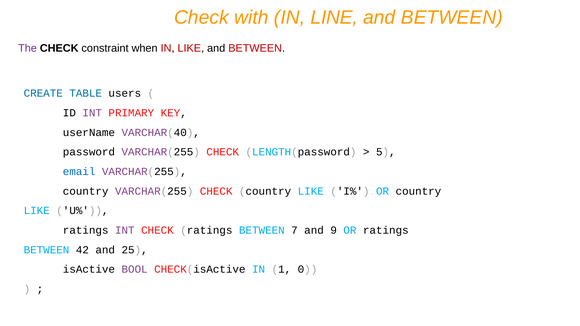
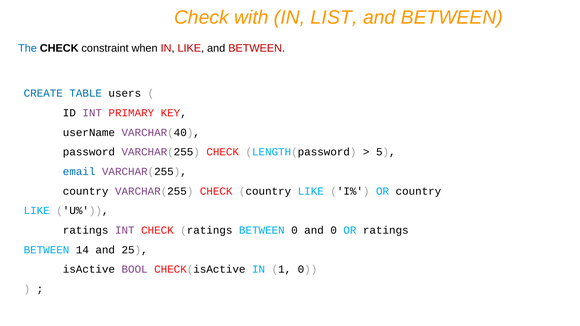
LINE: LINE -> LIST (334, 17)
The colour: purple -> blue (27, 48)
BETWEEN 7: 7 -> 0 (294, 230)
and 9: 9 -> 0 (334, 230)
42: 42 -> 14 (82, 250)
